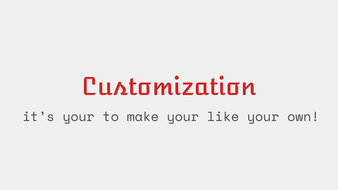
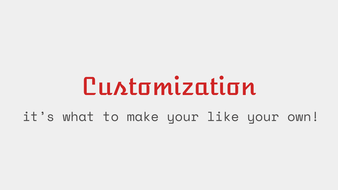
it’s your: your -> what (79, 117)
